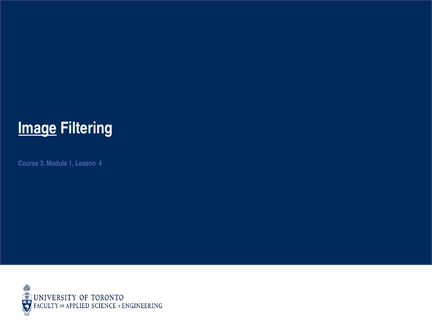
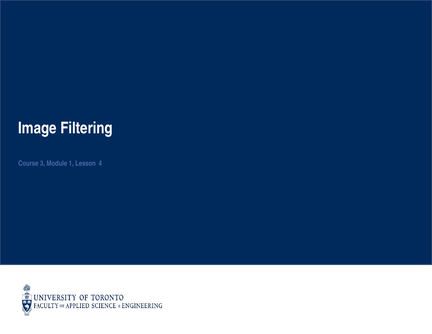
Image underline: present -> none (37, 128)
